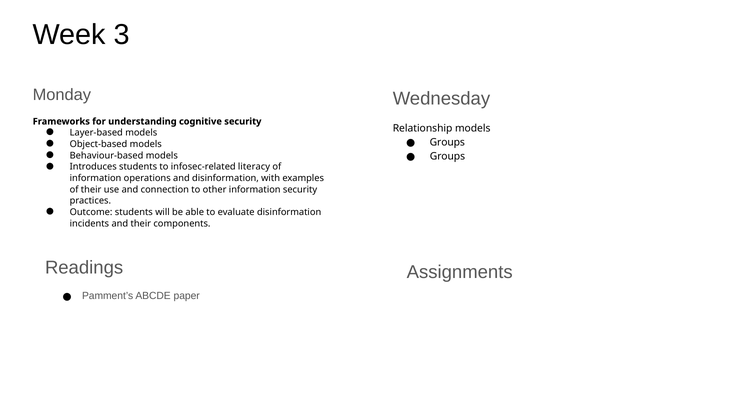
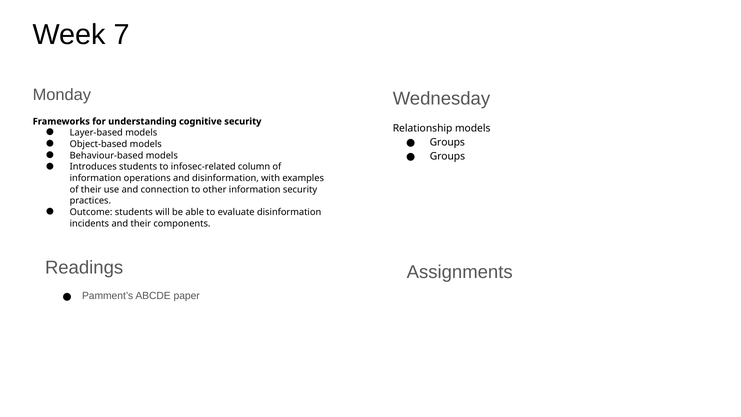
3: 3 -> 7 (122, 35)
literacy: literacy -> column (254, 167)
